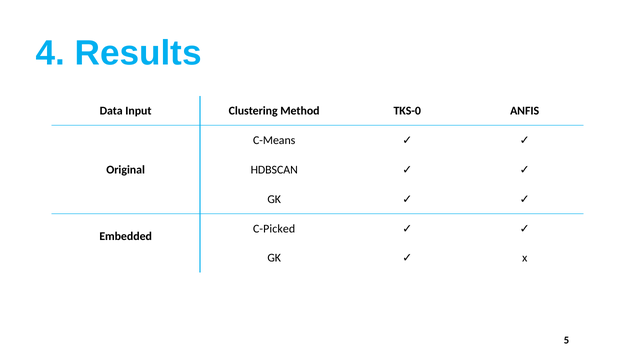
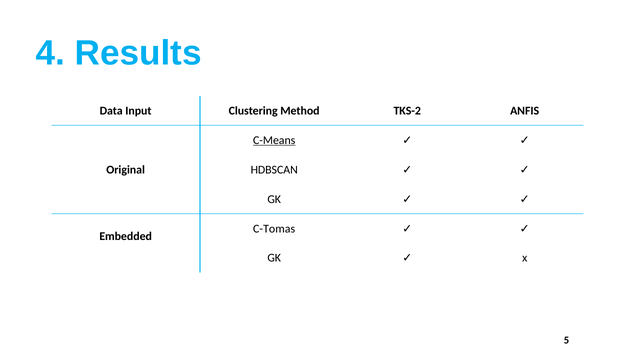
TKS-0: TKS-0 -> TKS-2 (407, 111)
C-Means underline: none -> present (274, 140)
C-Picked: C-Picked -> C-Tomas (274, 229)
